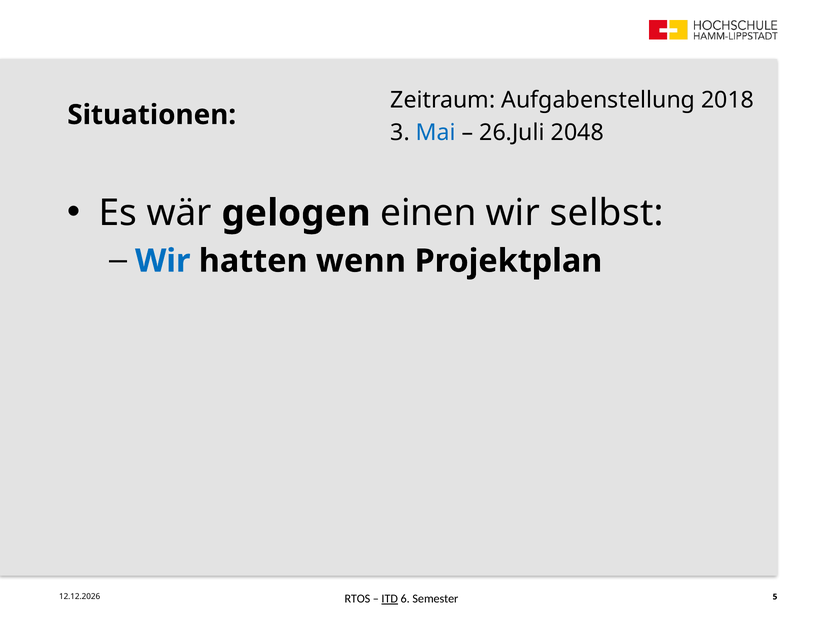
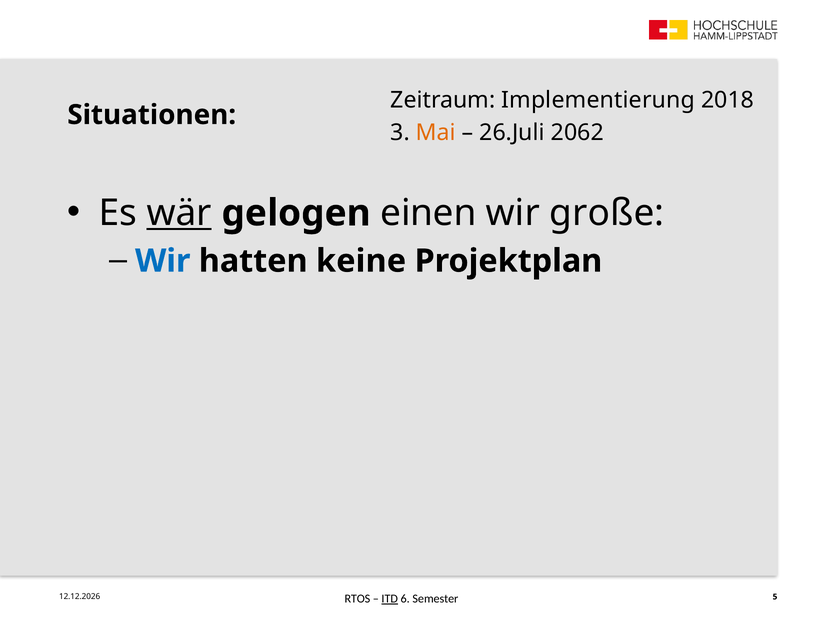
Aufgabenstellung: Aufgabenstellung -> Implementierung (598, 100)
Mai colour: blue -> orange (436, 133)
2048: 2048 -> 2062 (577, 133)
wär underline: none -> present (179, 213)
selbst: selbst -> große (607, 213)
wenn: wenn -> keine (361, 261)
